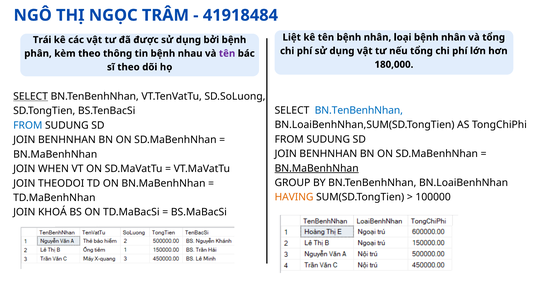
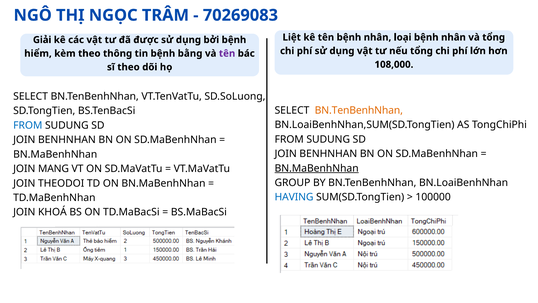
41918484: 41918484 -> 70269083 (240, 15)
Trái: Trái -> Giải (42, 40)
phân: phân -> hiểm (38, 53)
nhau: nhau -> bằng (190, 53)
180,000: 180,000 -> 108,000 (394, 64)
SELECT underline: present -> none (31, 96)
BN.TenBenhNhan colour: blue -> orange (359, 110)
WHEN: WHEN -> MANG (54, 169)
HAVING colour: orange -> blue (294, 197)
